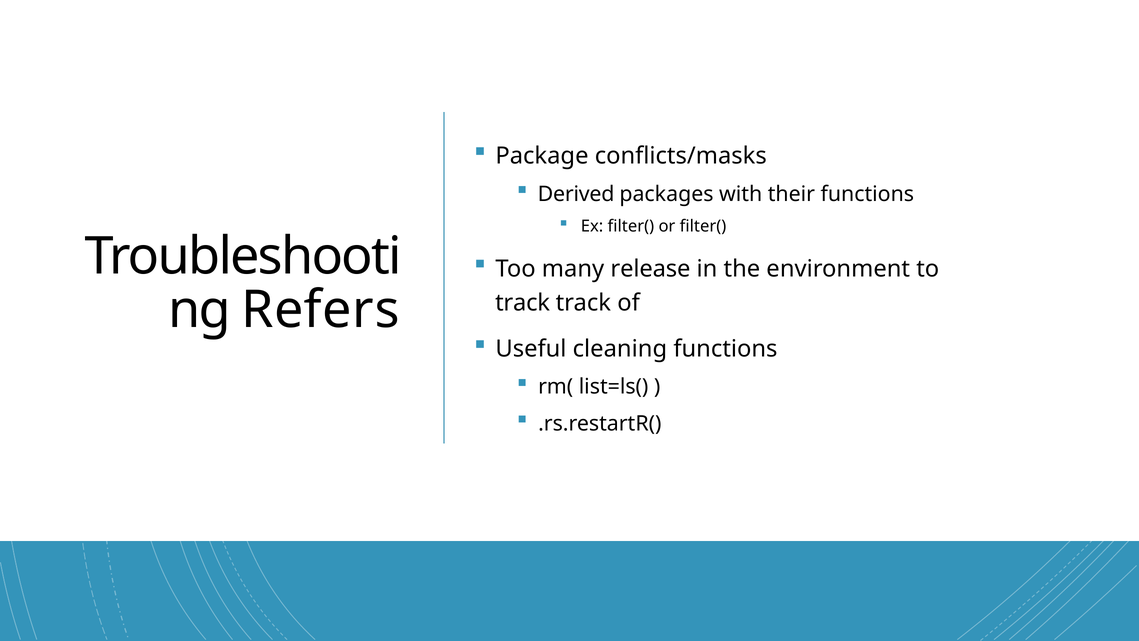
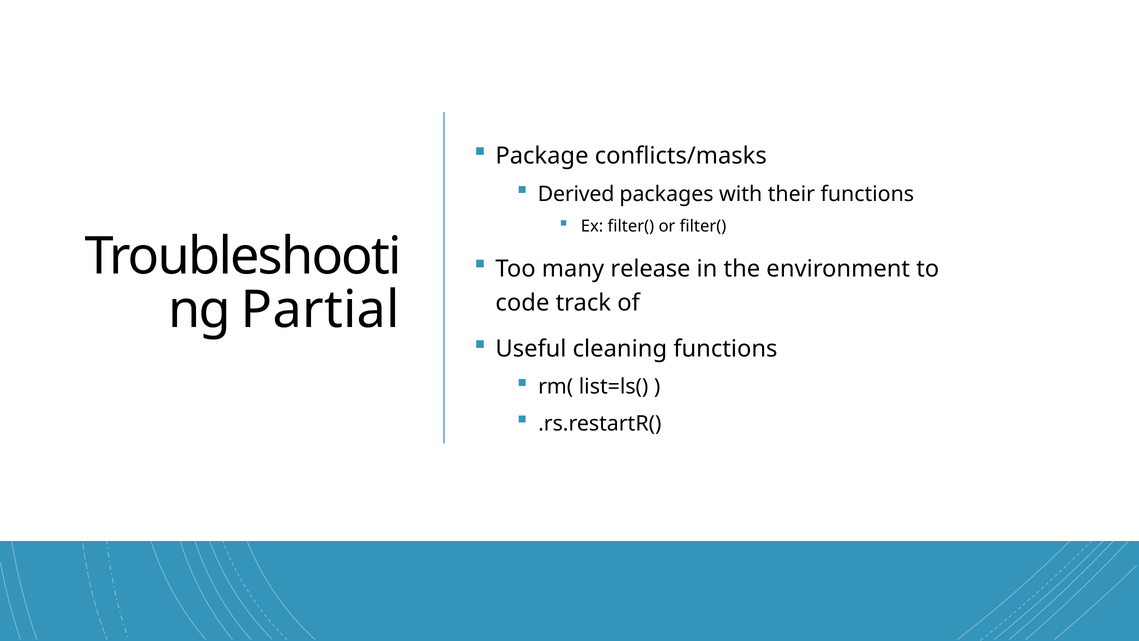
Refers: Refers -> Partial (320, 310)
track: track -> code (522, 303)
